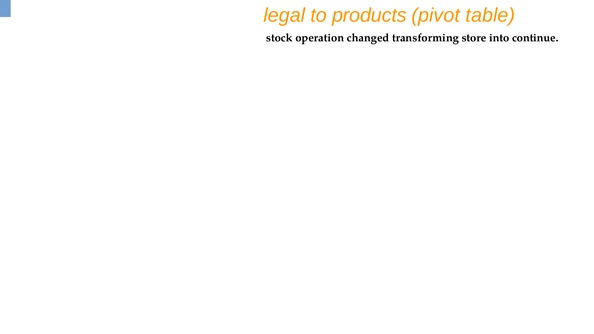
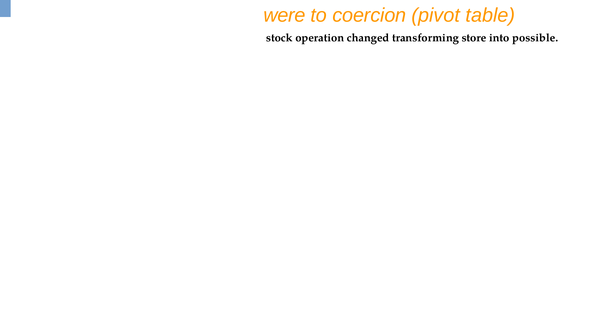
legal: legal -> were (284, 15)
products: products -> coercion (369, 15)
continue: continue -> possible (535, 38)
